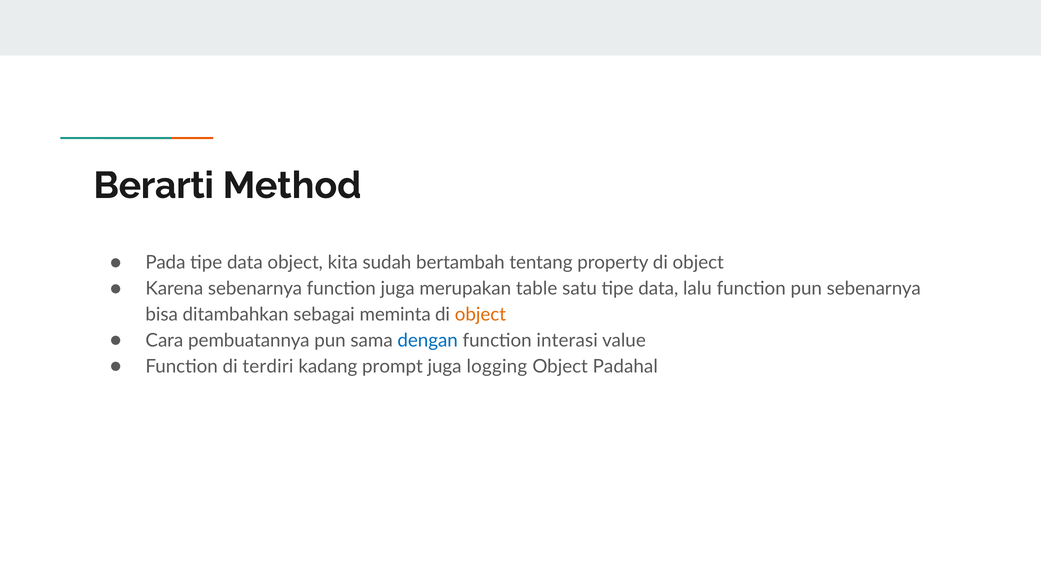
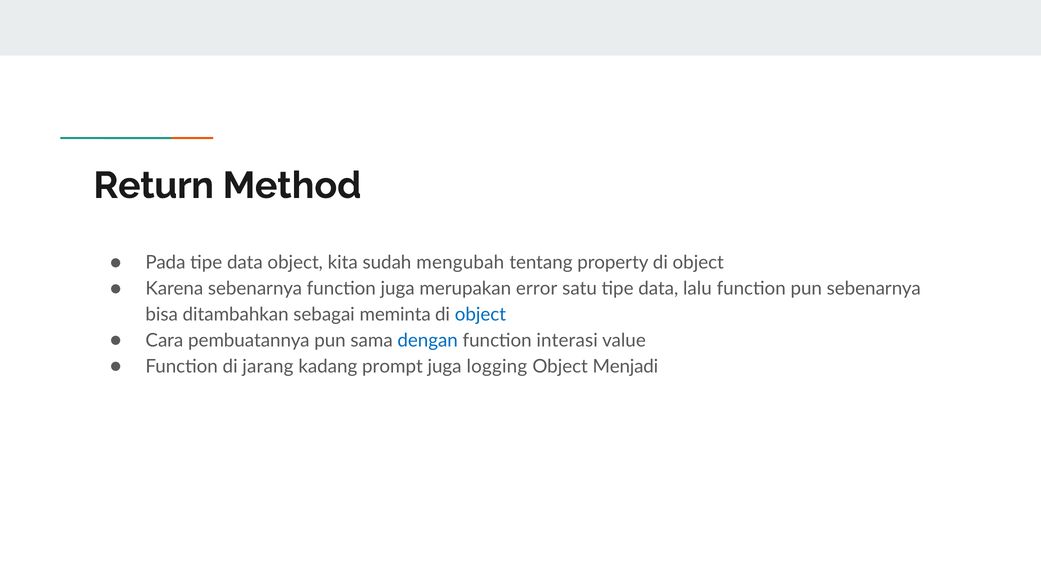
Berarti: Berarti -> Return (154, 186)
bertambah: bertambah -> mengubah (460, 263)
table: table -> error (537, 289)
object colour: orange -> blue (480, 315)
terdiri: terdiri -> jarang (268, 367)
Padahal: Padahal -> Menjadi (625, 367)
